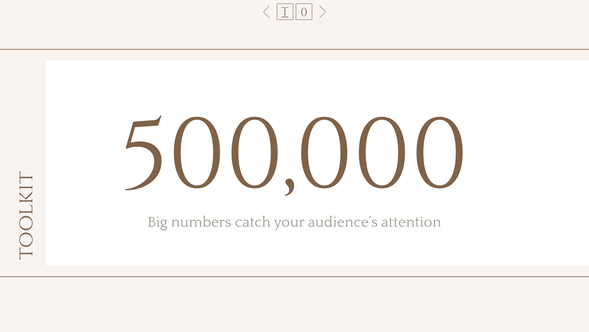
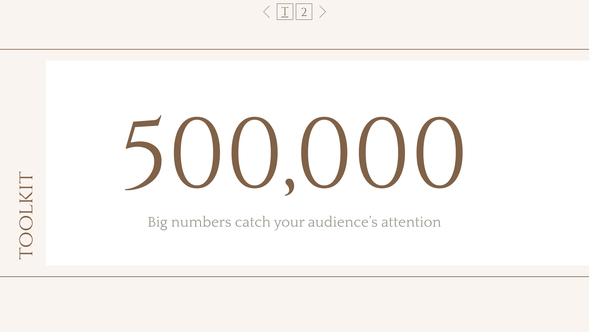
0: 0 -> 2 (304, 12)
